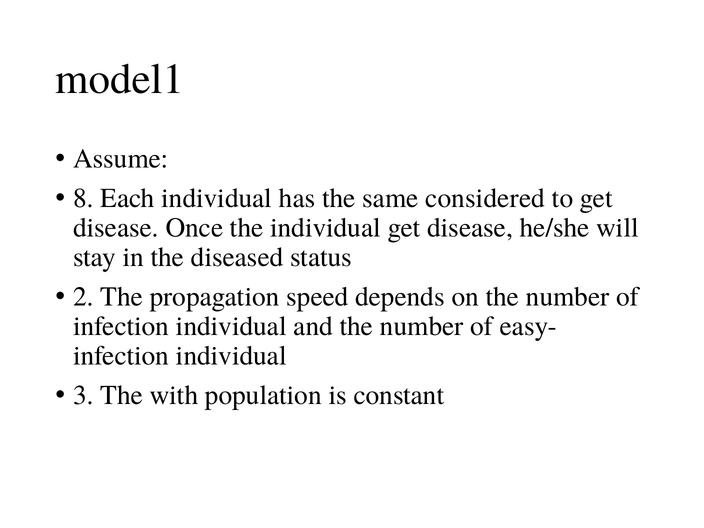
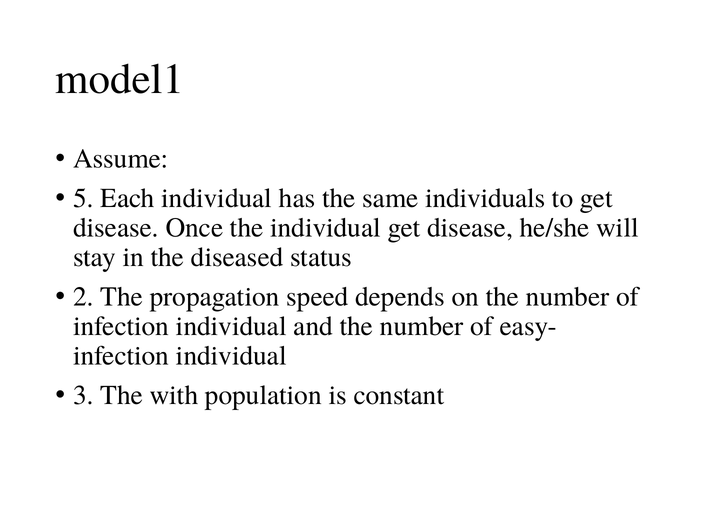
8: 8 -> 5 (83, 198)
considered: considered -> individuals (485, 198)
